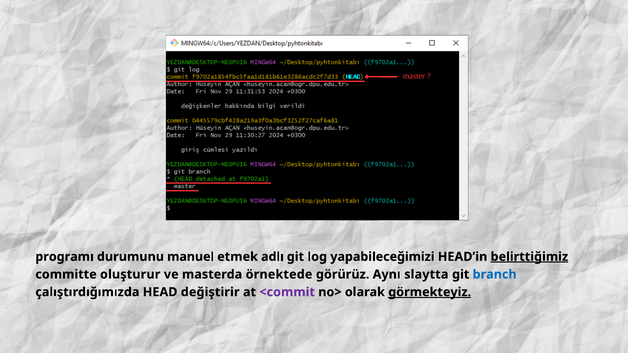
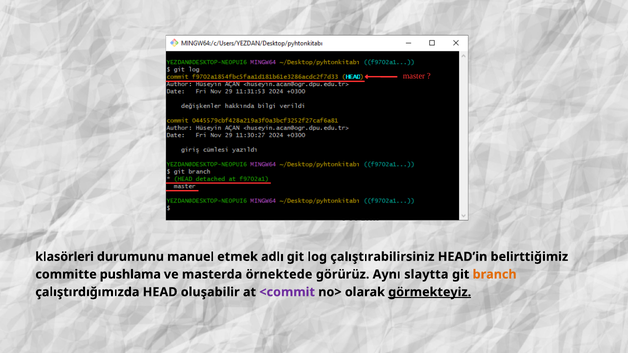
programı: programı -> klasörleri (65, 257)
yapabileceğimizi: yapabileceğimizi -> çalıştırabilirsiniz (382, 257)
belirttiğimiz underline: present -> none (529, 257)
oluşturur: oluşturur -> pushlama (130, 275)
branch colour: blue -> orange (495, 275)
değiştirir: değiştirir -> oluşabilir (210, 292)
